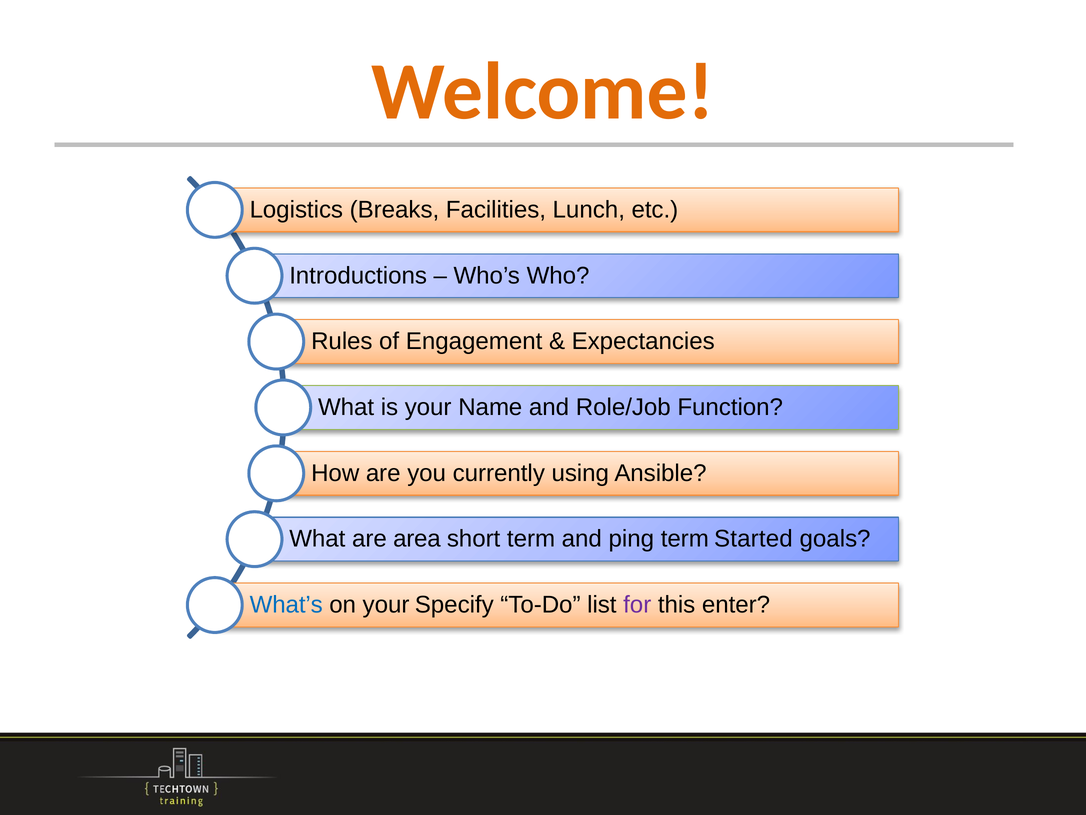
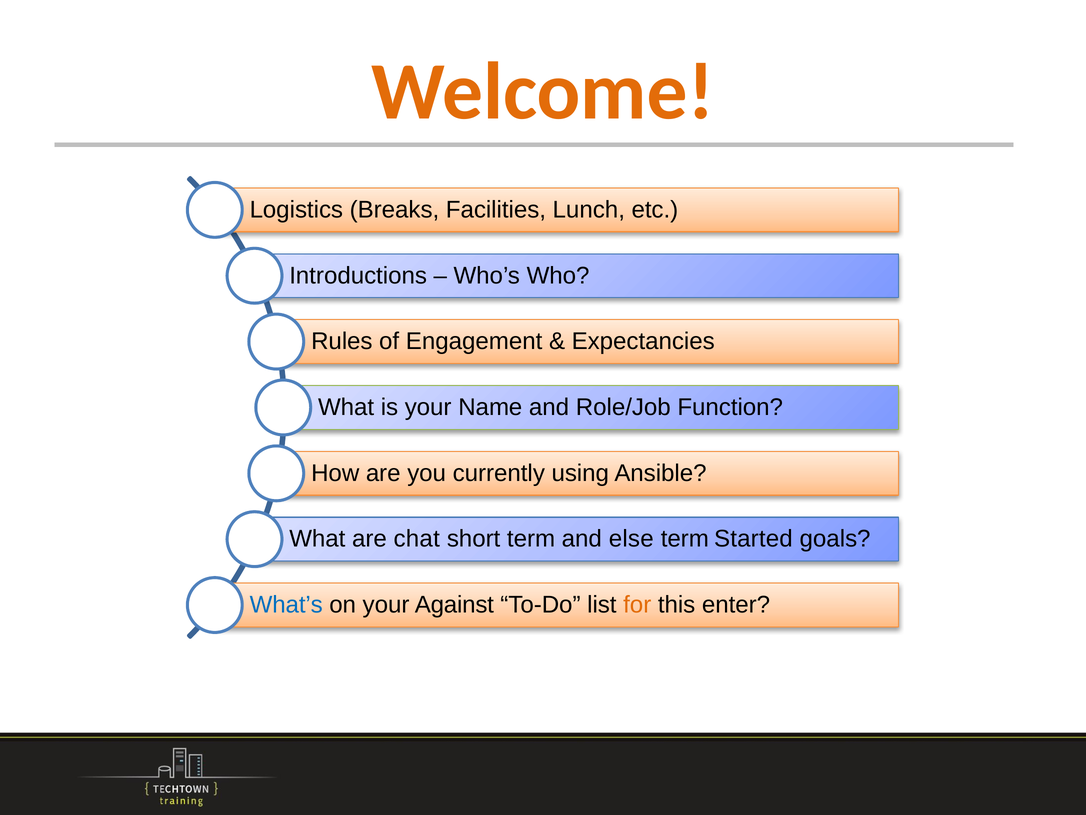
area: area -> chat (417, 539)
ping: ping -> else (631, 539)
Specify: Specify -> Against (454, 604)
for colour: purple -> orange (637, 604)
